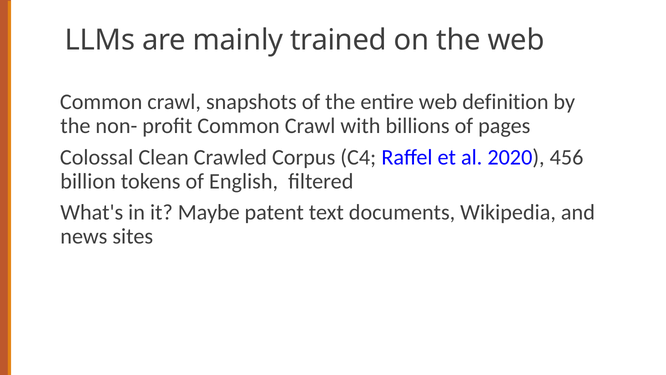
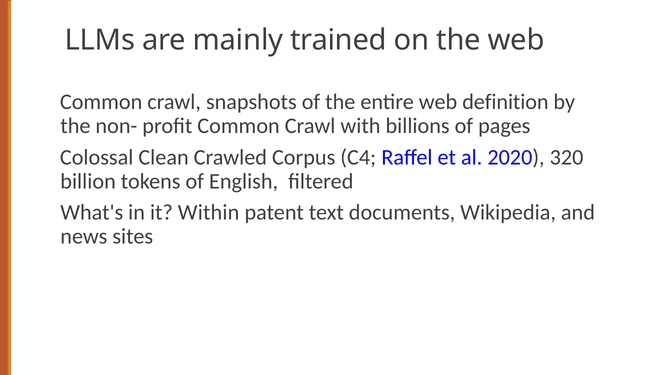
456: 456 -> 320 (567, 157)
Maybe: Maybe -> Within (209, 212)
